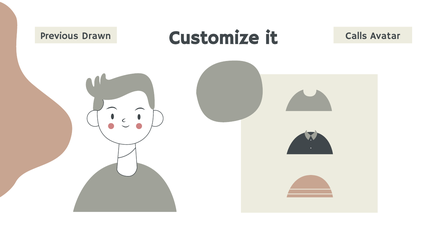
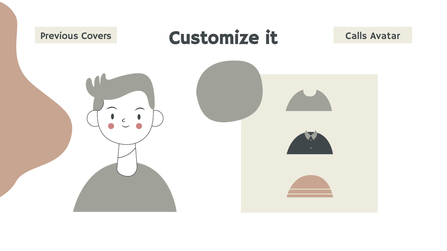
Drawn: Drawn -> Covers (96, 36)
